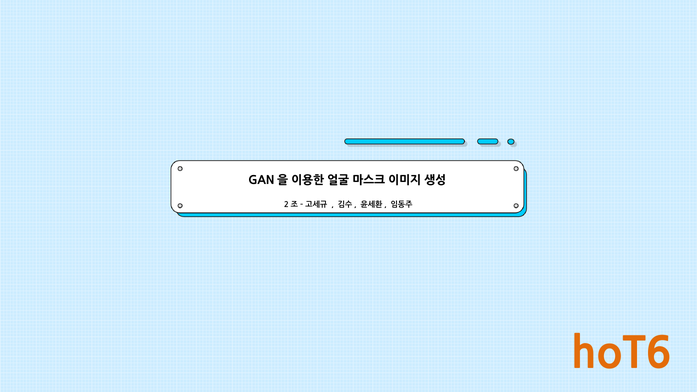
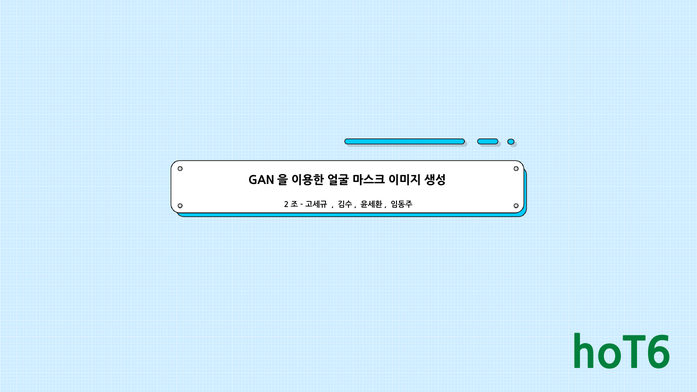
hoT6 colour: orange -> green (621, 354)
